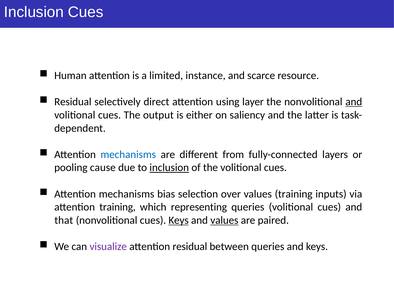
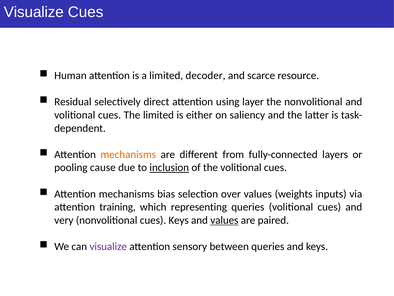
Inclusion: Inclusion -> Visualize (34, 12)
instance: instance -> decoder (206, 75)
and underline: present -> none (354, 102)
The output: output -> limited (158, 115)
mechanisms colour: blue -> orange (128, 154)
values training: training -> weights (294, 194)
that: that -> very (64, 220)
Keys underline: present -> none (179, 220)
attention residual: residual -> sensory (190, 246)
